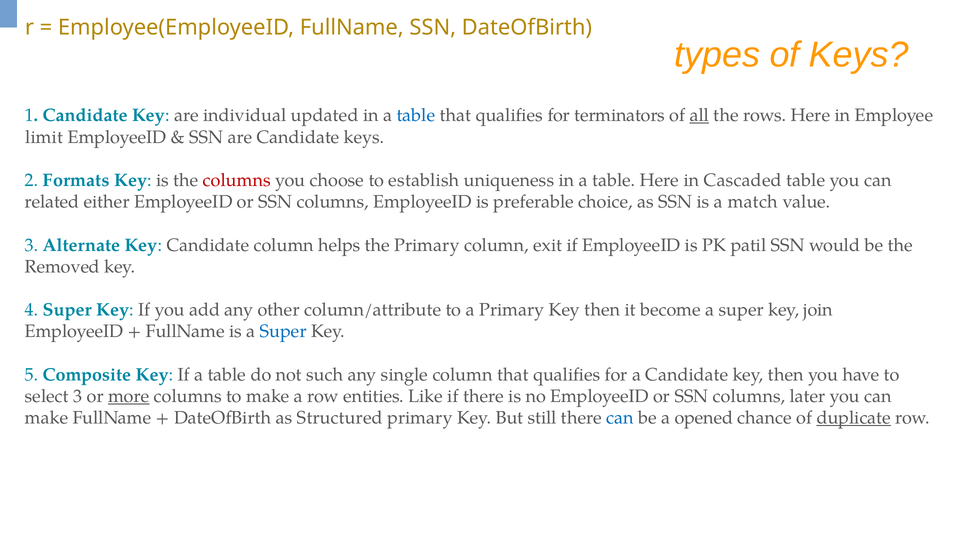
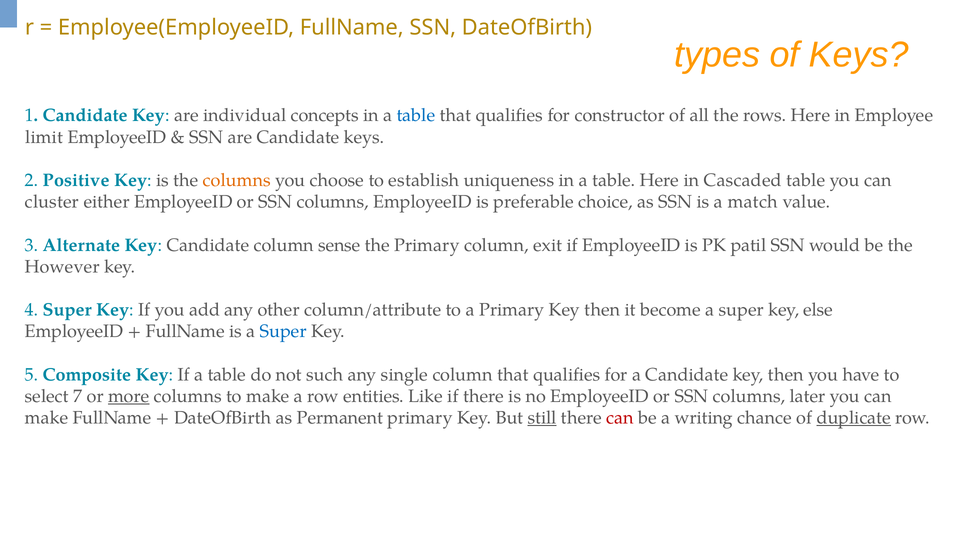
updated: updated -> concepts (325, 115)
terminators: terminators -> constructor (620, 115)
all underline: present -> none (699, 115)
Formats: Formats -> Positive (76, 180)
columns colour: red -> orange (237, 180)
related: related -> cluster (52, 202)
helps: helps -> sense (339, 245)
Removed: Removed -> However (62, 266)
join: join -> else (818, 310)
select 3: 3 -> 7 (78, 396)
Structured: Structured -> Permanent (340, 417)
still underline: none -> present (542, 417)
can colour: blue -> red (620, 417)
opened: opened -> writing (704, 417)
